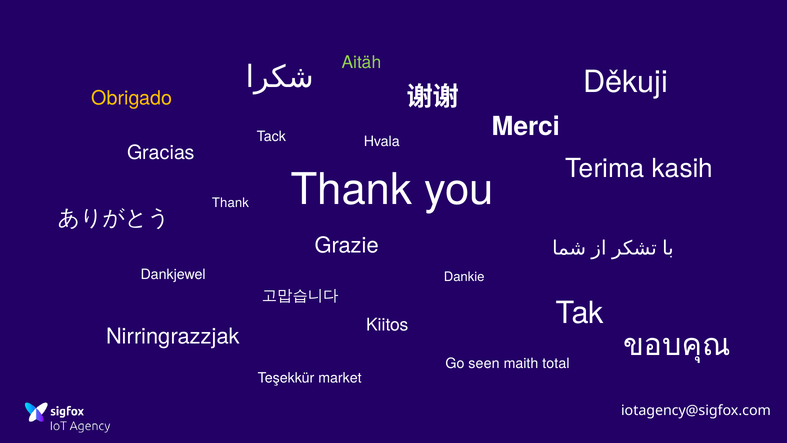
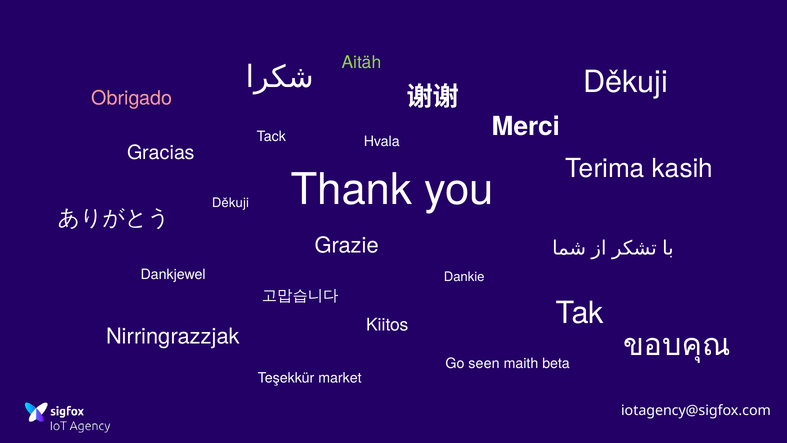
Obrigado colour: yellow -> pink (132, 98)
Thank: Thank -> Děkuji (230, 203)
total: total -> beta (556, 363)
